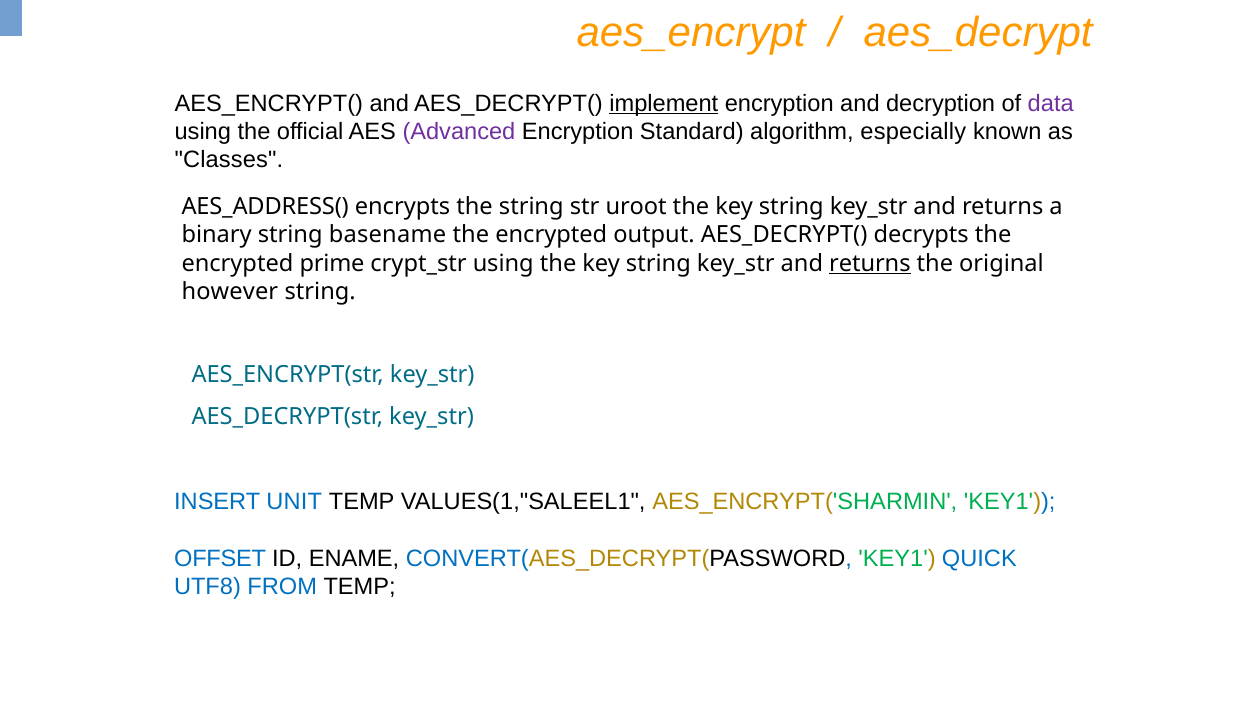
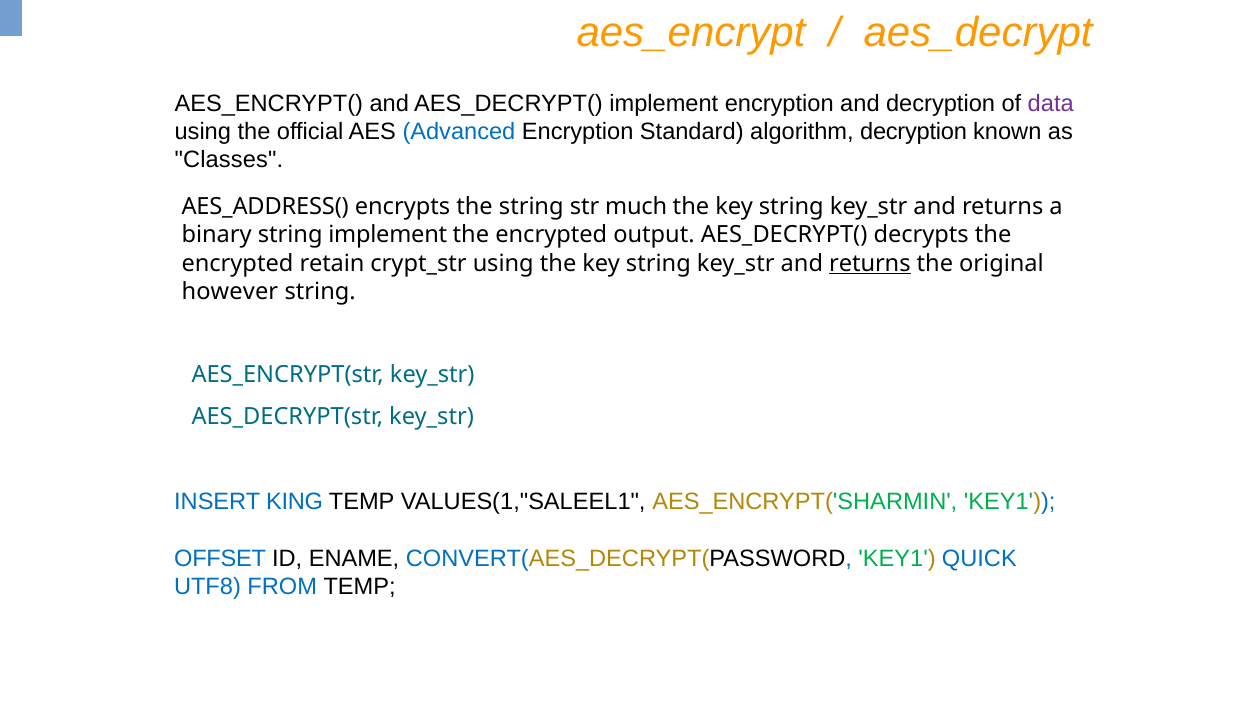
implement underline: present -> none (664, 103)
Advanced colour: purple -> blue (459, 132)
algorithm especially: especially -> decryption (914, 132)
uroot: uroot -> much (636, 206)
string basename: basename -> implement (388, 235)
prime: prime -> retain (332, 263)
UNIT: UNIT -> KING (294, 502)
